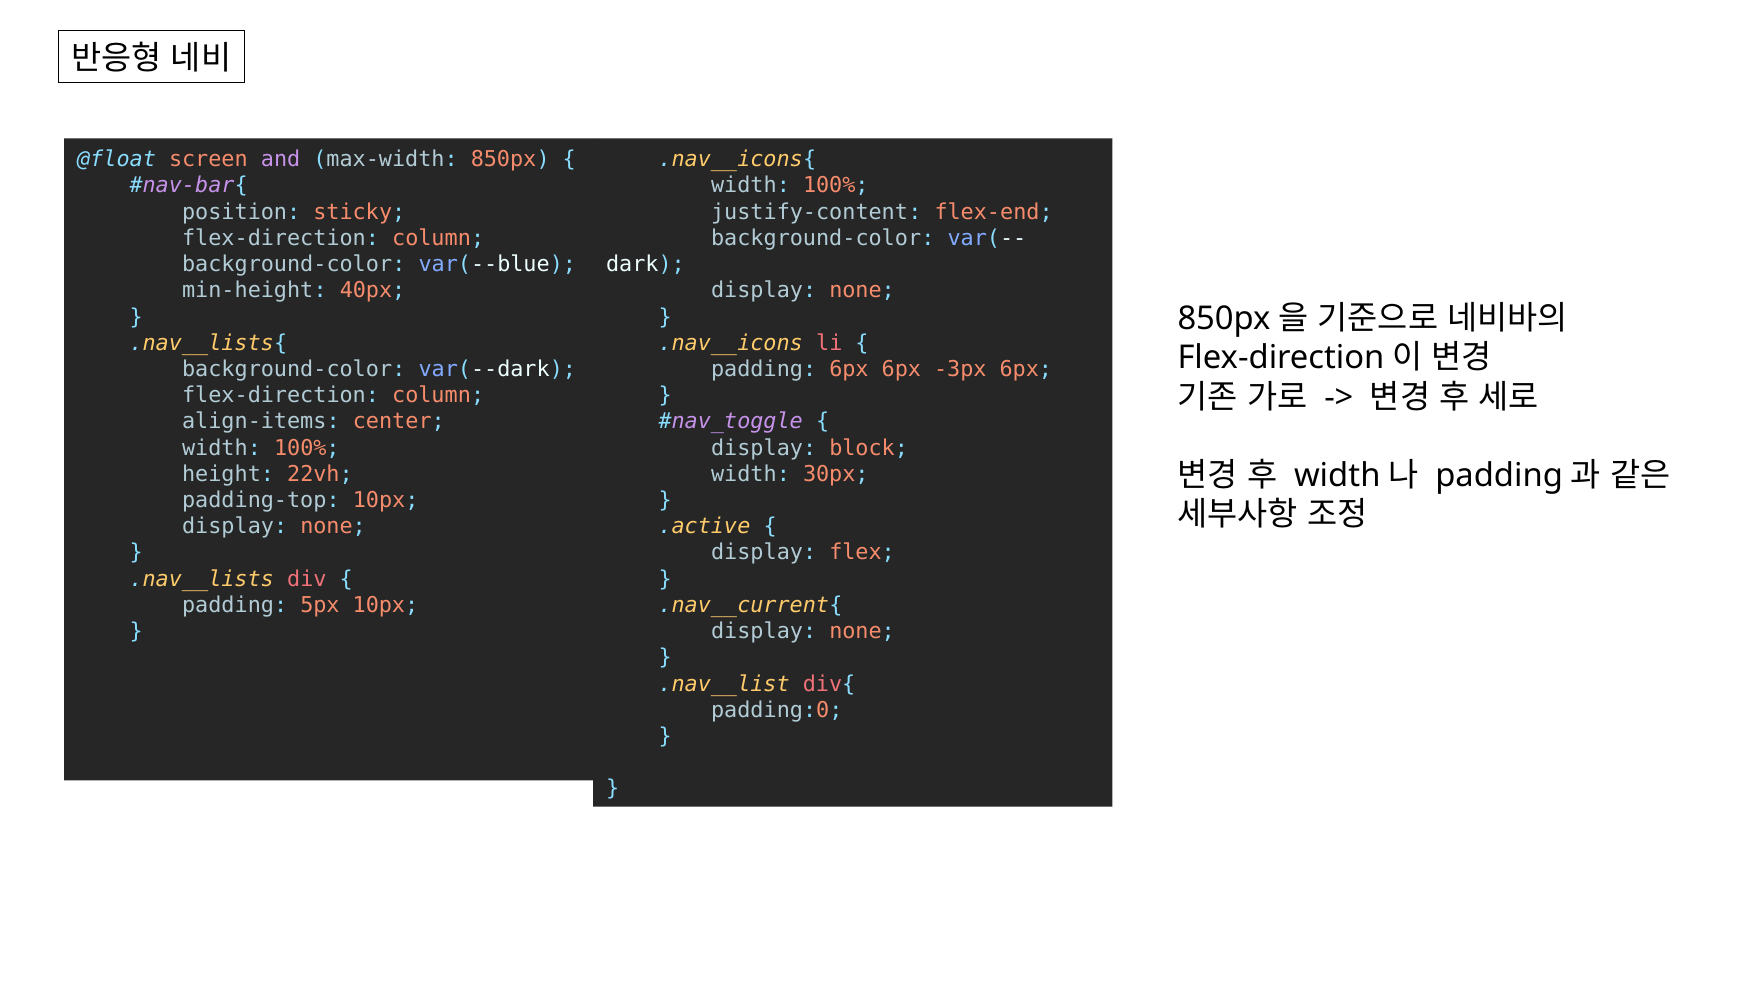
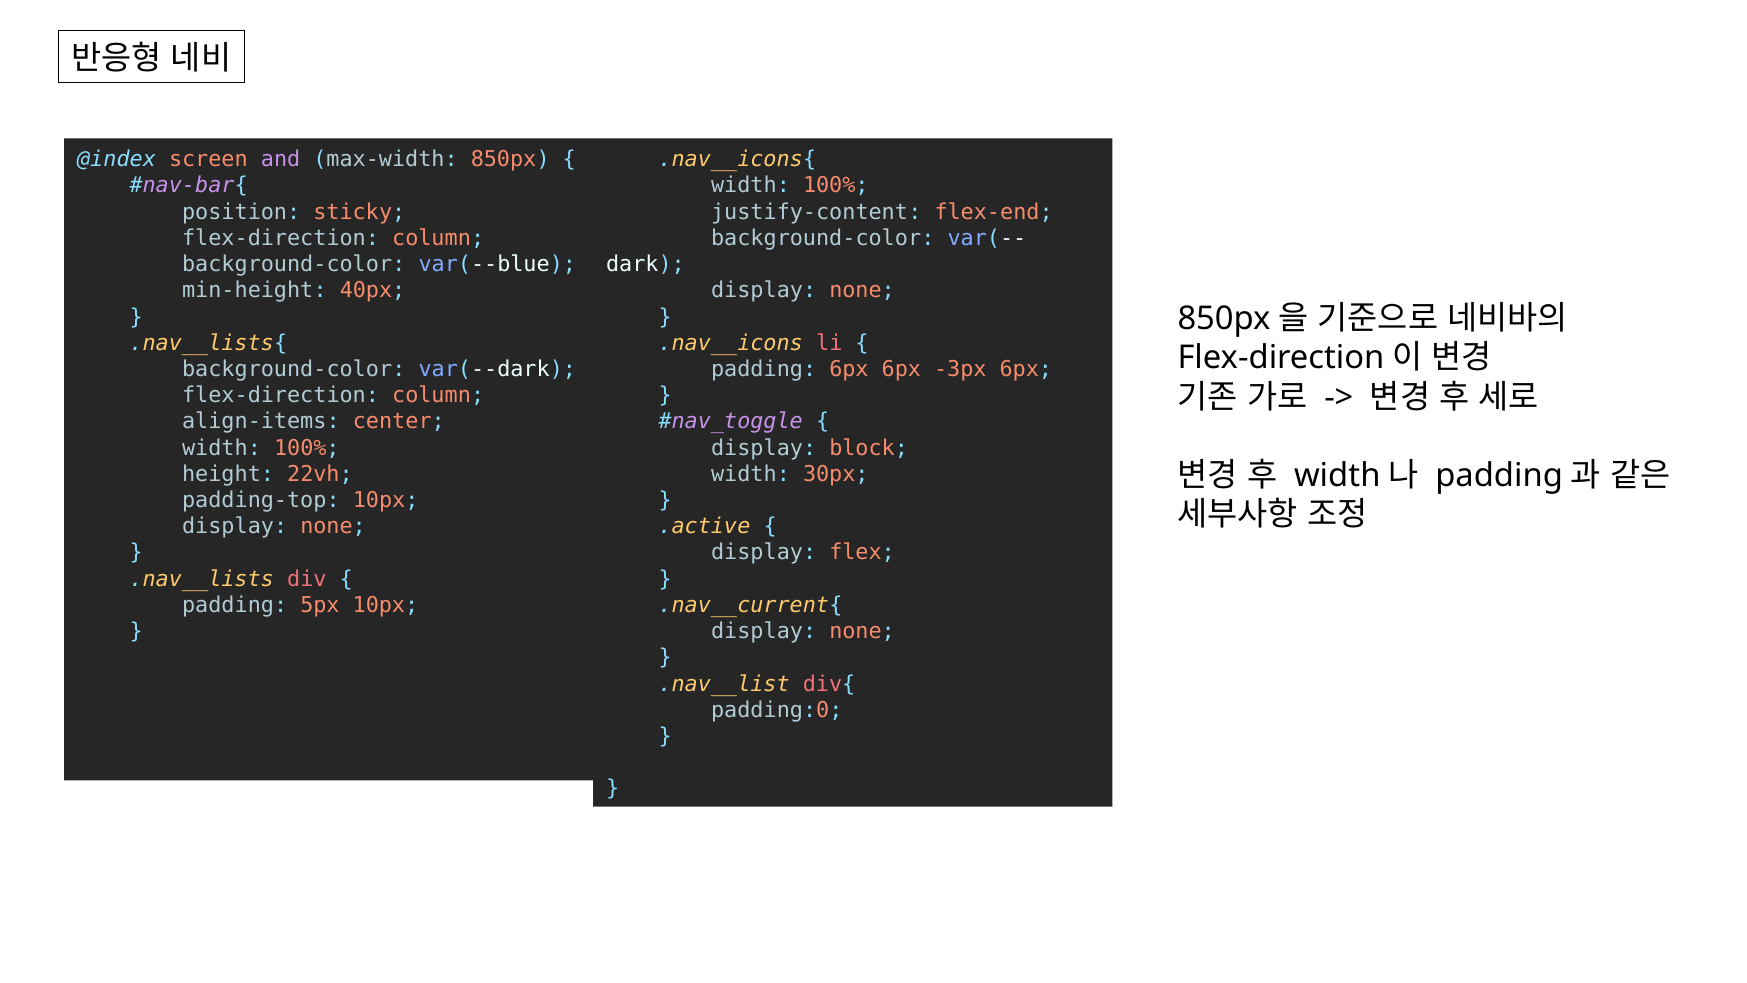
@float: @float -> @index (117, 160)
